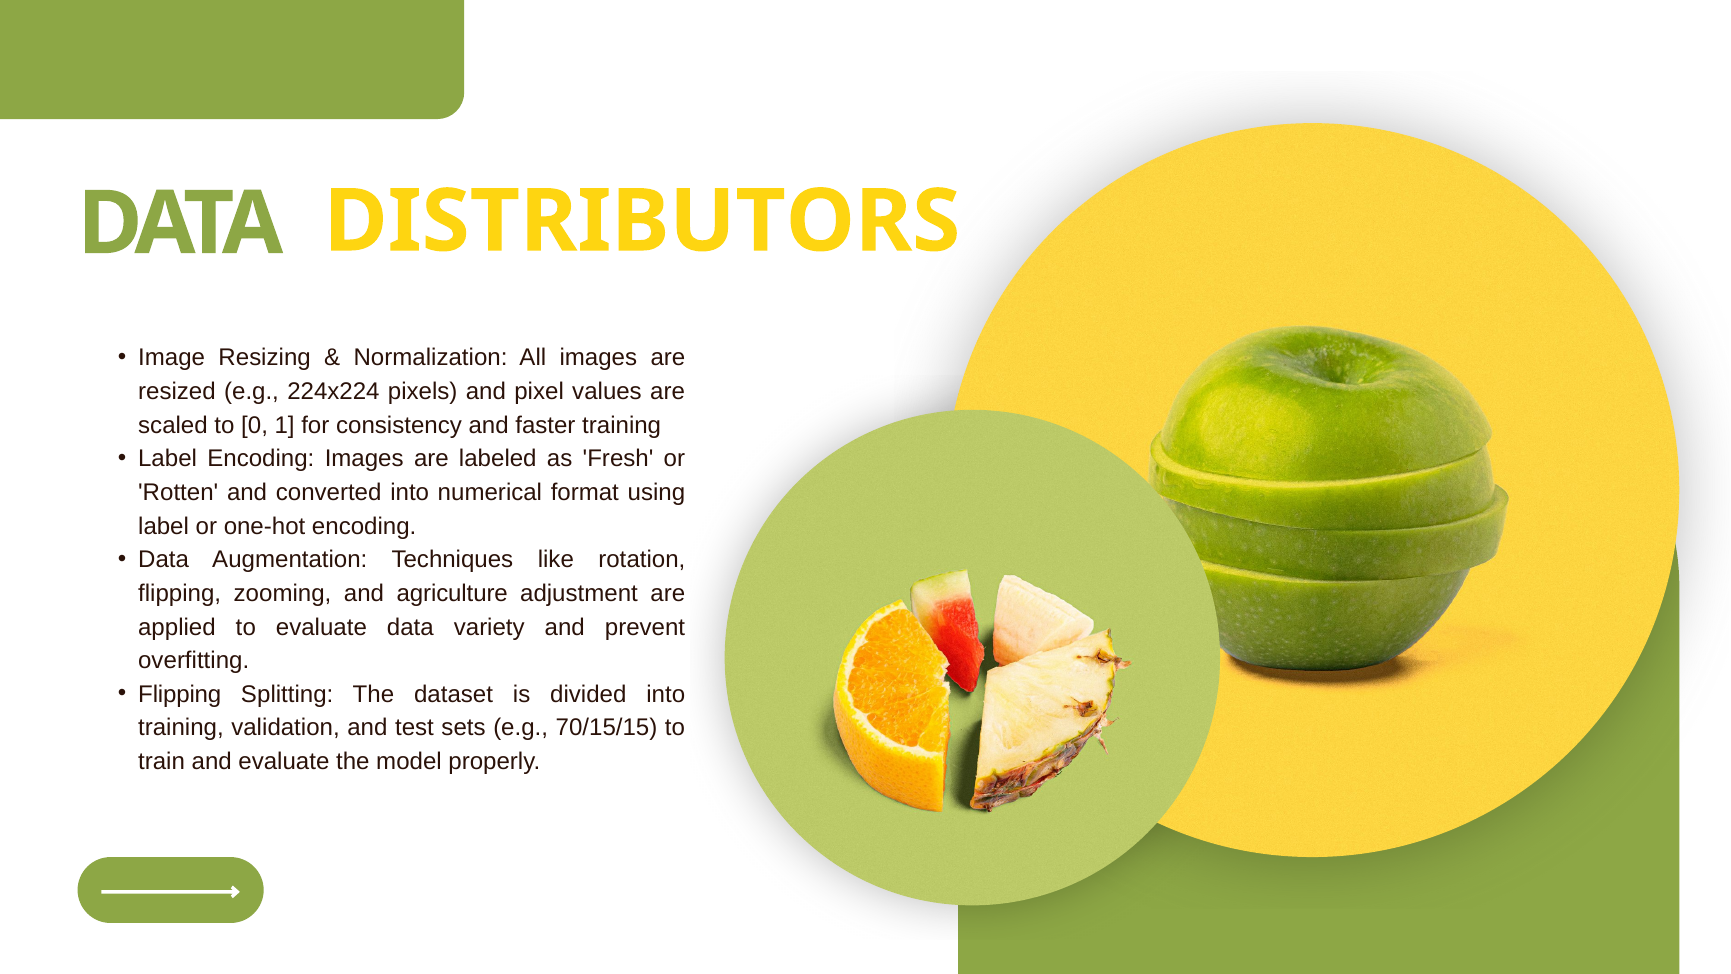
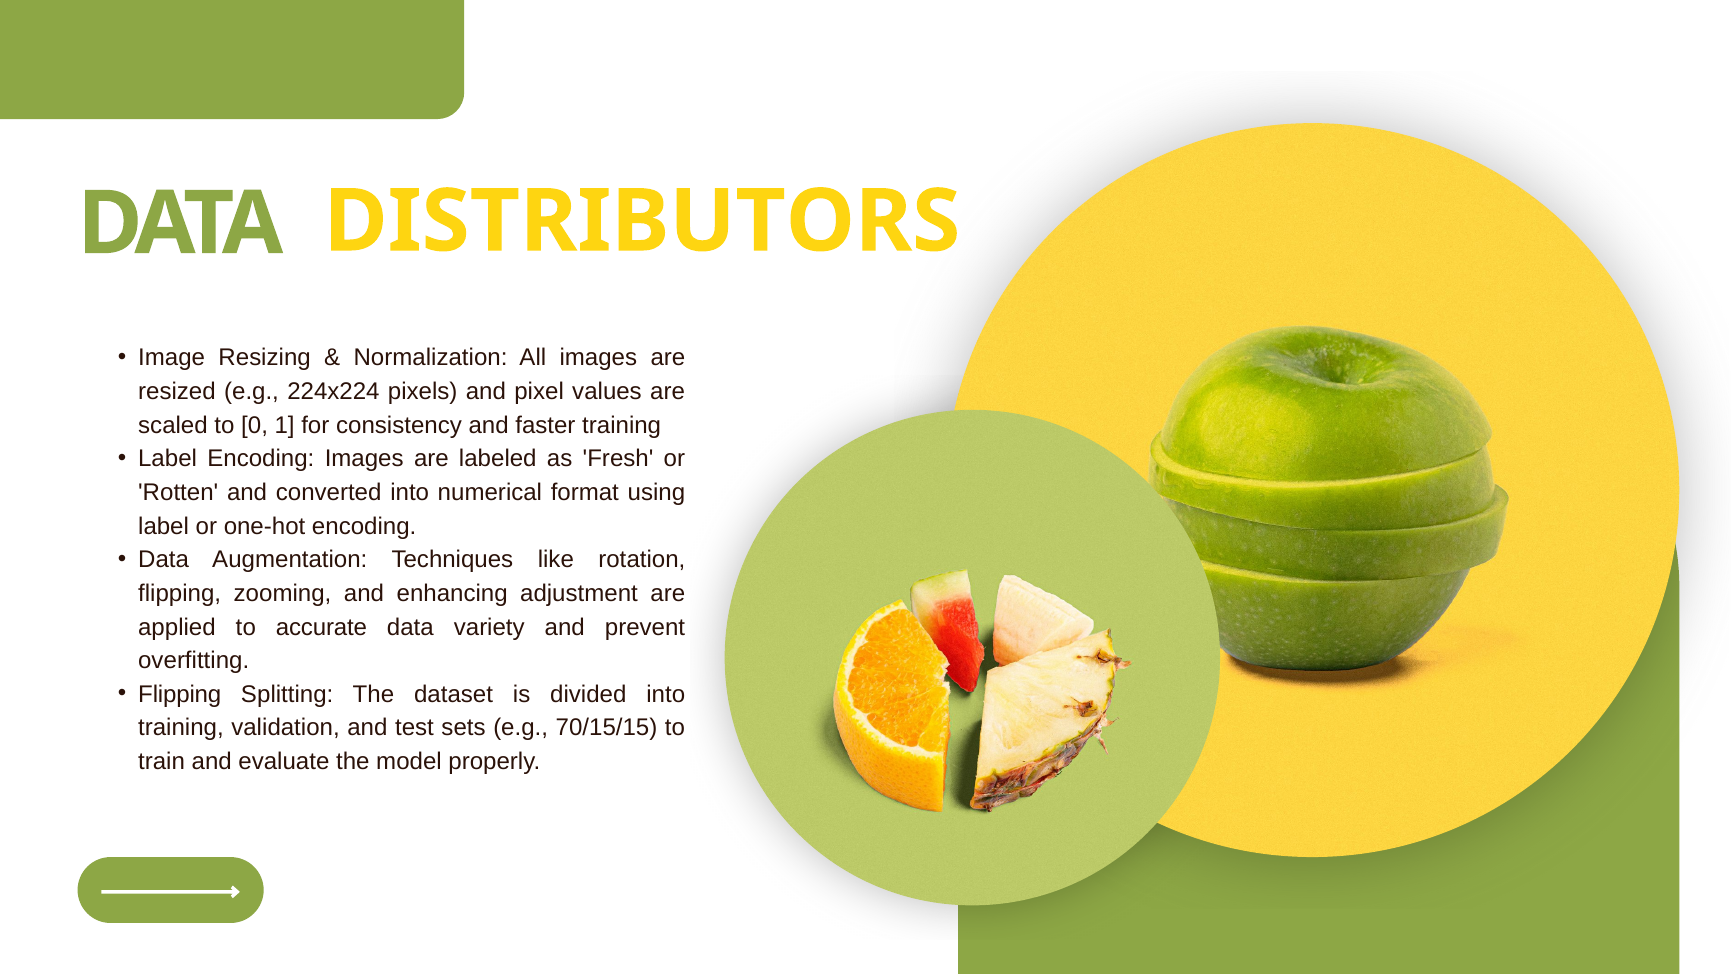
agriculture: agriculture -> enhancing (452, 593)
to evaluate: evaluate -> accurate (321, 627)
